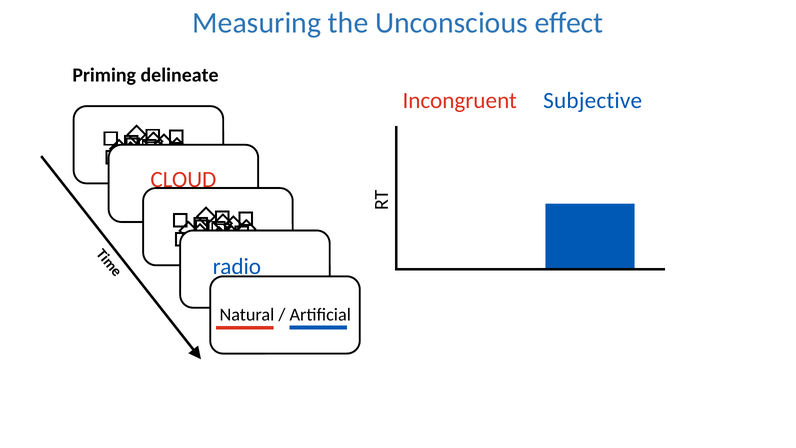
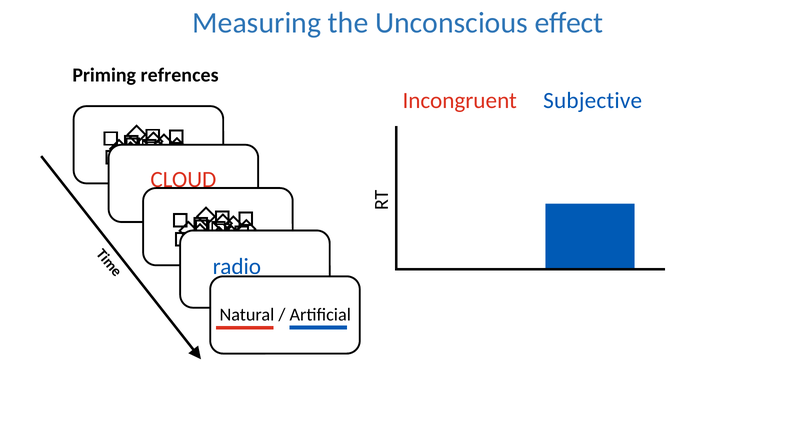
delineate: delineate -> refrences (180, 75)
